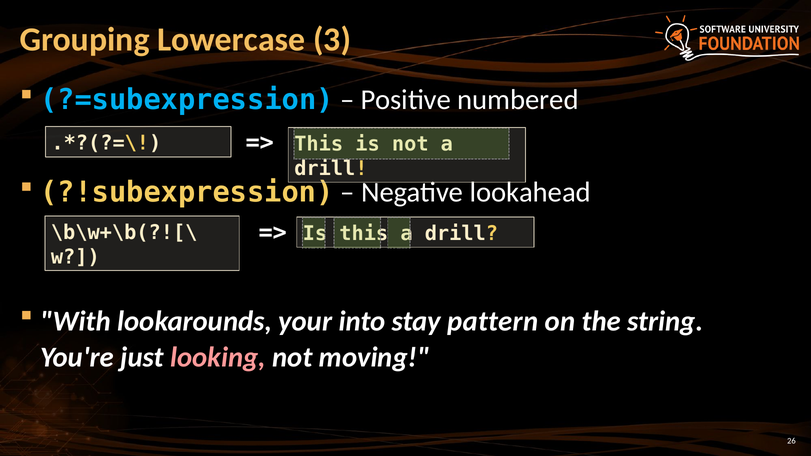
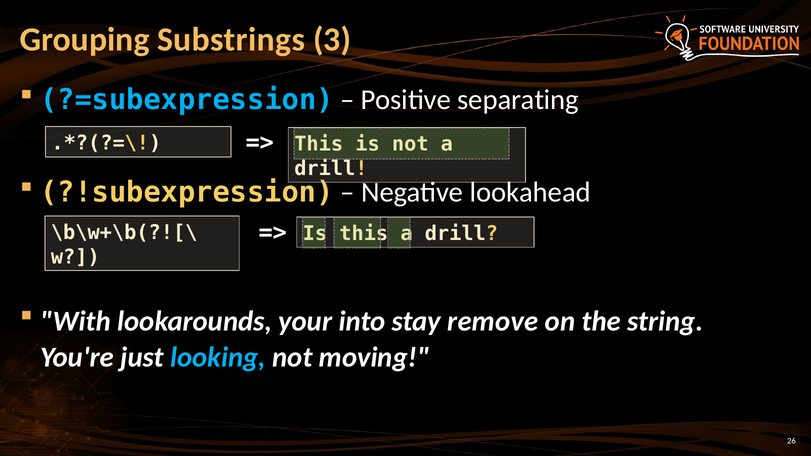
Lowercase: Lowercase -> Substrings (231, 39)
numbered: numbered -> separating (518, 100)
pattern: pattern -> remove (493, 321)
looking colour: pink -> light blue (218, 357)
